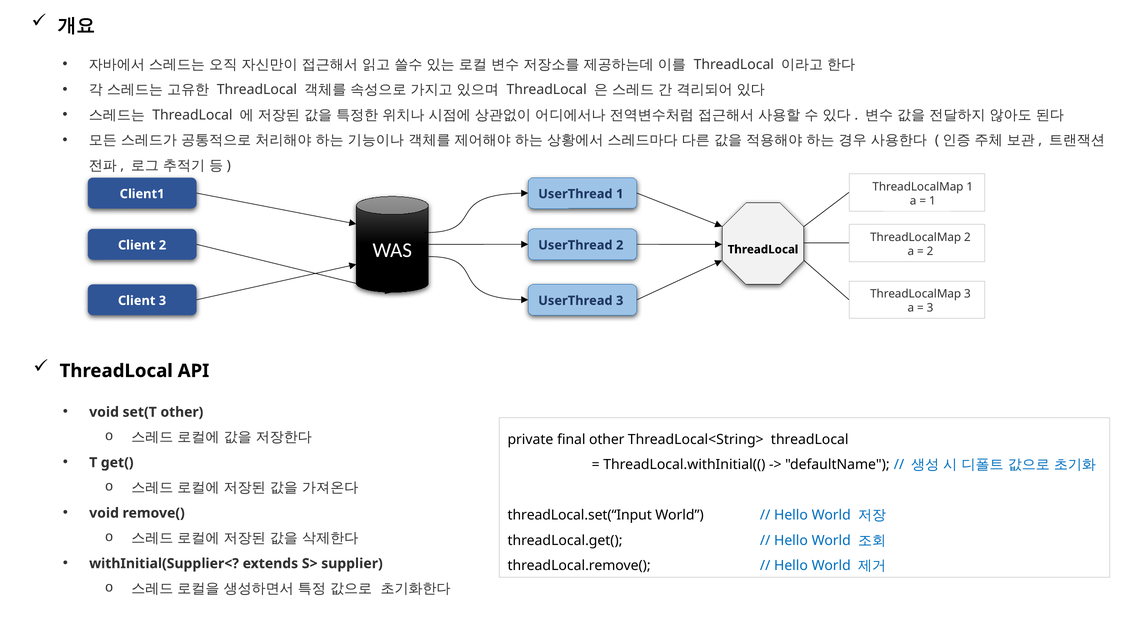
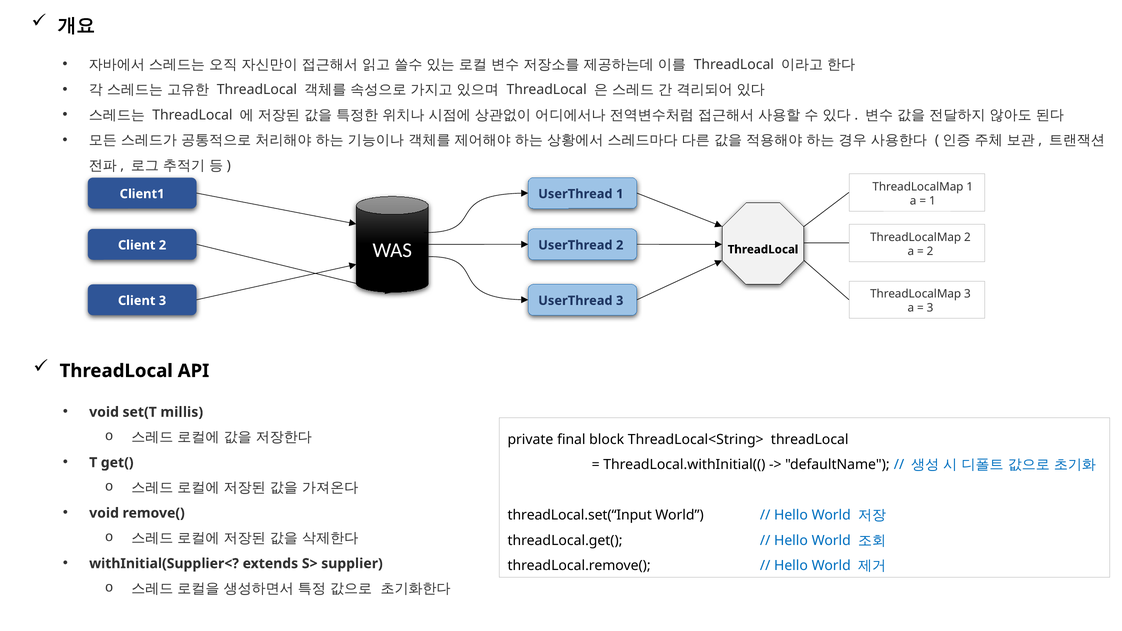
set(T other: other -> millis (182, 412)
final other: other -> block (607, 440)
